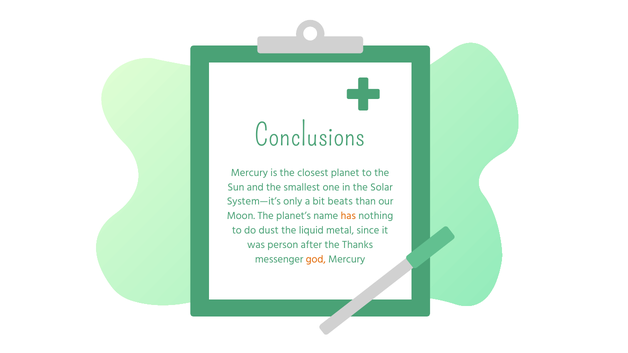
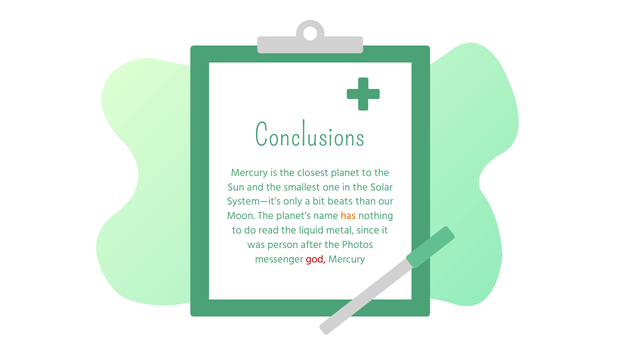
dust: dust -> read (269, 231)
Thanks: Thanks -> Photos (358, 245)
god colour: orange -> red (316, 259)
